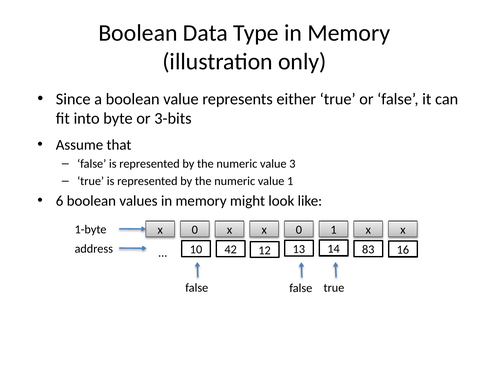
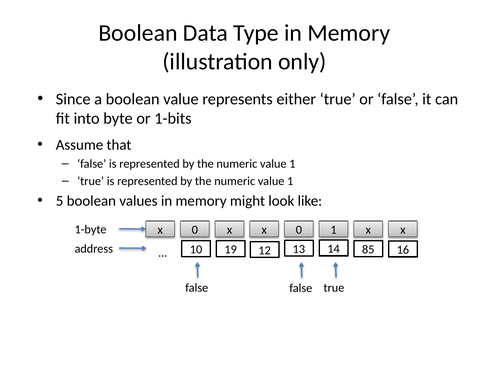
3-bits: 3-bits -> 1-bits (173, 119)
3: 3 -> 1 (292, 164)
6: 6 -> 5 (60, 201)
83: 83 -> 85 (368, 249)
42: 42 -> 19 (231, 249)
